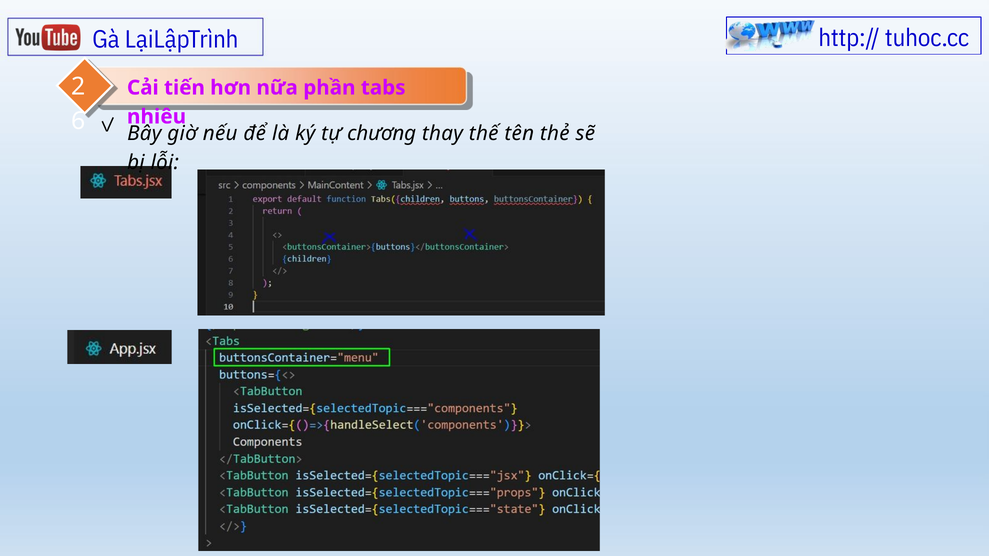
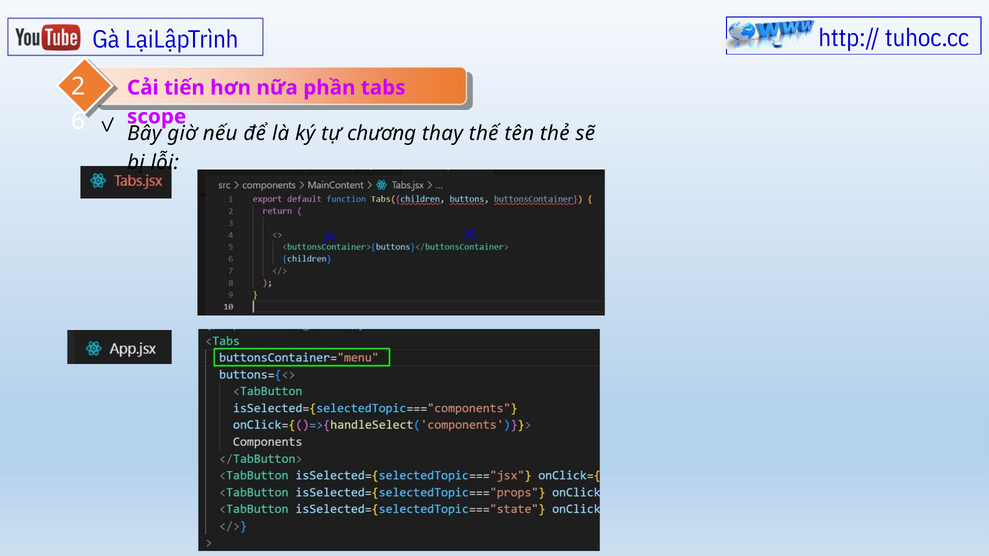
nhiêu: nhiêu -> scope (157, 117)
